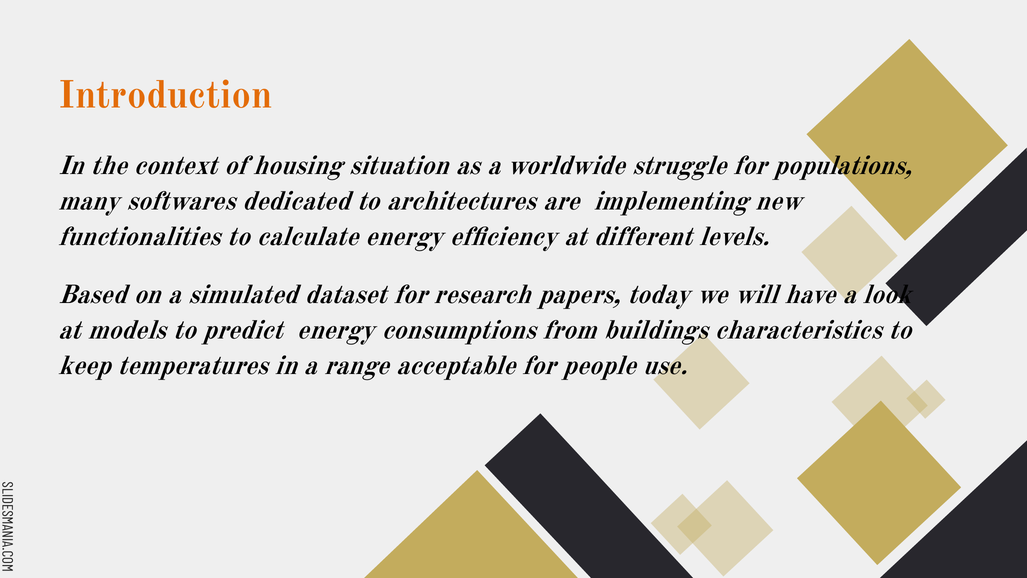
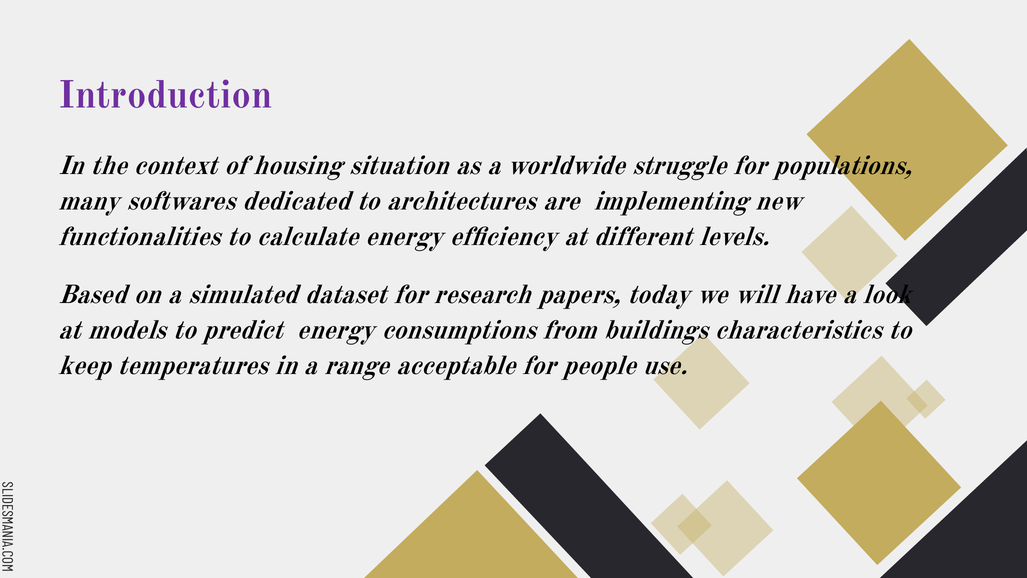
Introduction colour: orange -> purple (165, 95)
